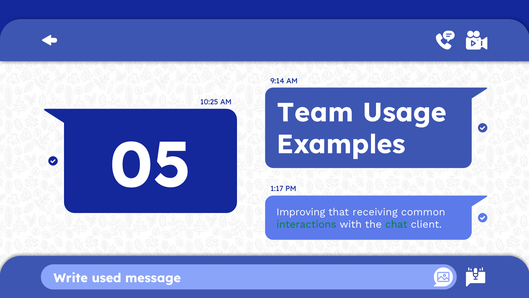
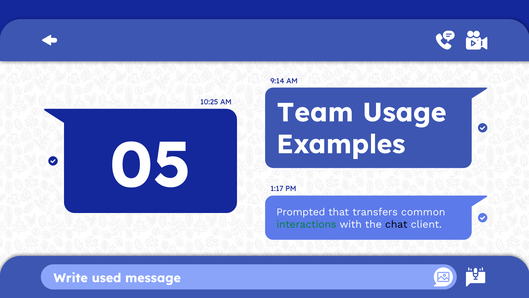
Improving: Improving -> Prompted (301, 212)
receiving: receiving -> transfers (375, 212)
chat colour: green -> black (396, 224)
